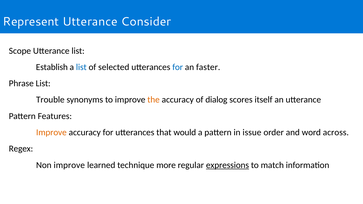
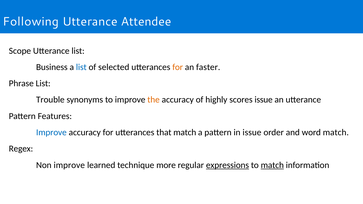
Represent: Represent -> Following (31, 22)
Consider: Consider -> Attendee (146, 22)
Establish: Establish -> Business (52, 67)
for colour: blue -> orange (178, 67)
dialog: dialog -> highly (216, 100)
scores itself: itself -> issue (264, 100)
Improve colour: orange -> blue (51, 132)
that would: would -> match (185, 132)
word across: across -> match (336, 132)
match underline: none -> present (272, 165)
